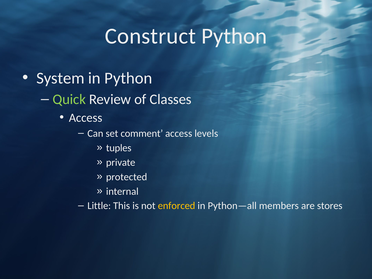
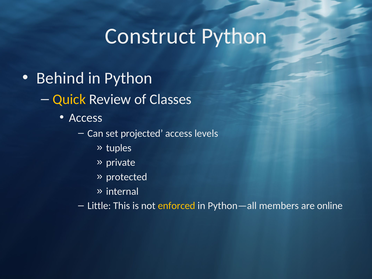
System: System -> Behind (60, 78)
Quick colour: light green -> yellow (69, 99)
comment: comment -> projected (142, 133)
stores: stores -> online (330, 206)
